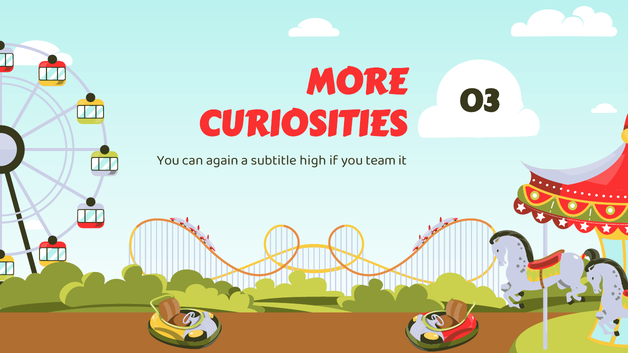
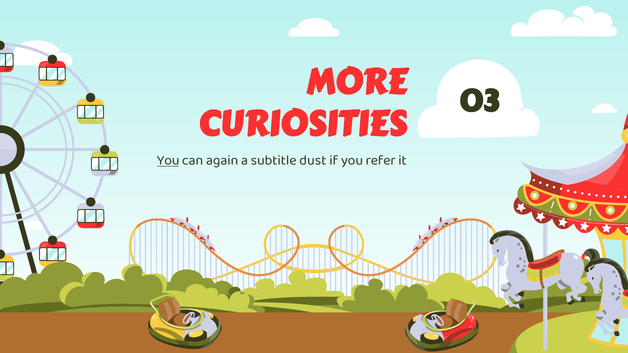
You underline: none -> present (168, 160)
high: high -> dust (313, 160)
team: team -> refer (381, 160)
